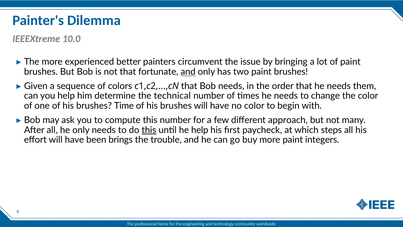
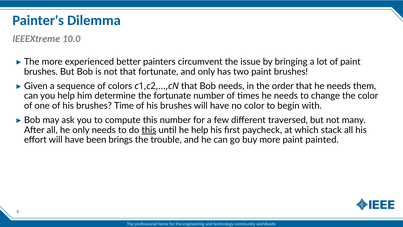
and underline: present -> none (188, 72)
the technical: technical -> fortunate (172, 96)
approach: approach -> traversed (288, 120)
steps: steps -> stack (331, 130)
integers: integers -> painted (322, 140)
